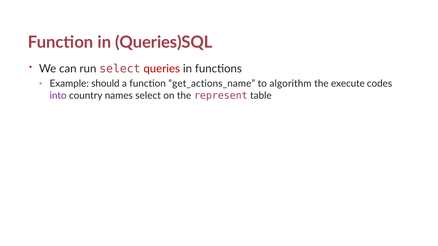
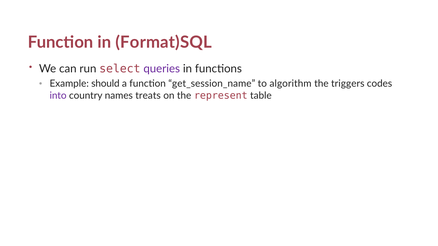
Queries)SQL: Queries)SQL -> Format)SQL (164, 42)
queries colour: red -> purple (162, 69)
get_actions_name: get_actions_name -> get_session_name (212, 84)
execute: execute -> triggers (348, 84)
names select: select -> treats (148, 96)
